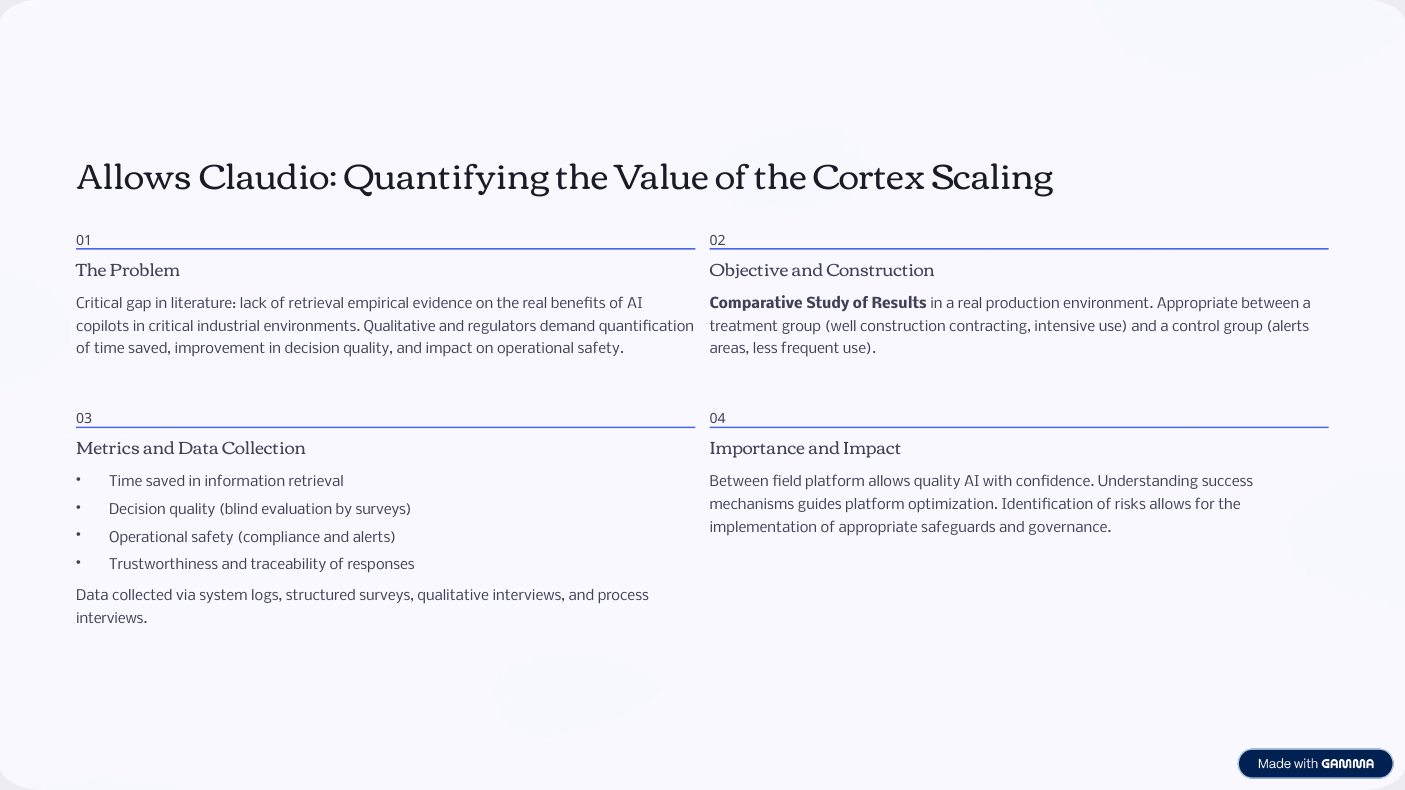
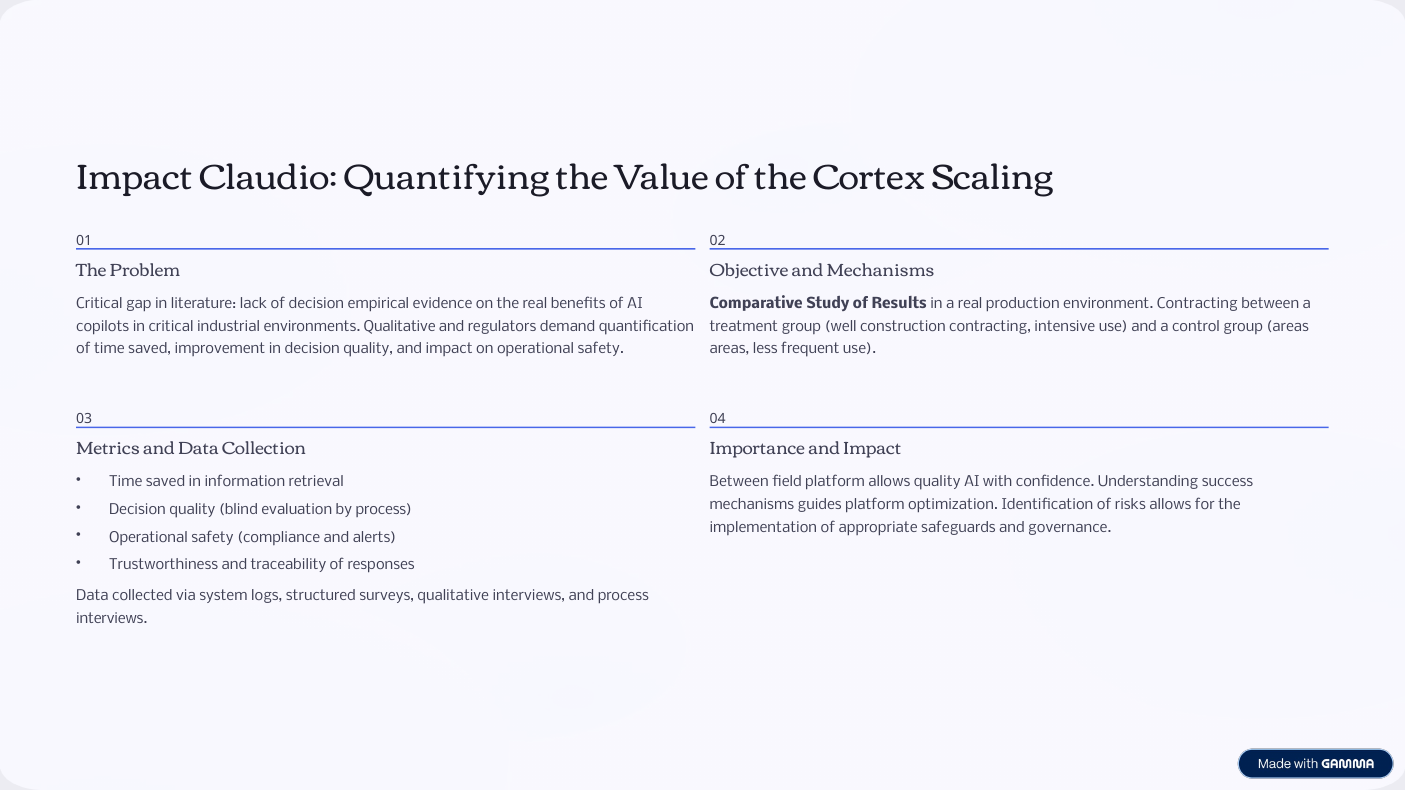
Allows: Allows -> Impact (135, 178)
and Construction: Construction -> Mechanisms (881, 271)
of retrieval: retrieval -> decision (316, 304)
environment Appropriate: Appropriate -> Contracting (1197, 304)
group alerts: alerts -> areas (1288, 327)
by surveys: surveys -> process (384, 510)
